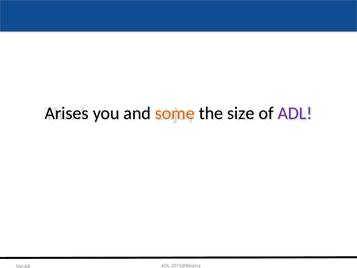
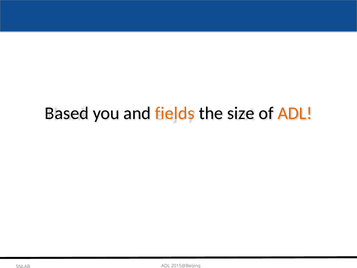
Arises: Arises -> Based (67, 113)
some: some -> fields (175, 113)
ADL colour: purple -> orange (295, 113)
